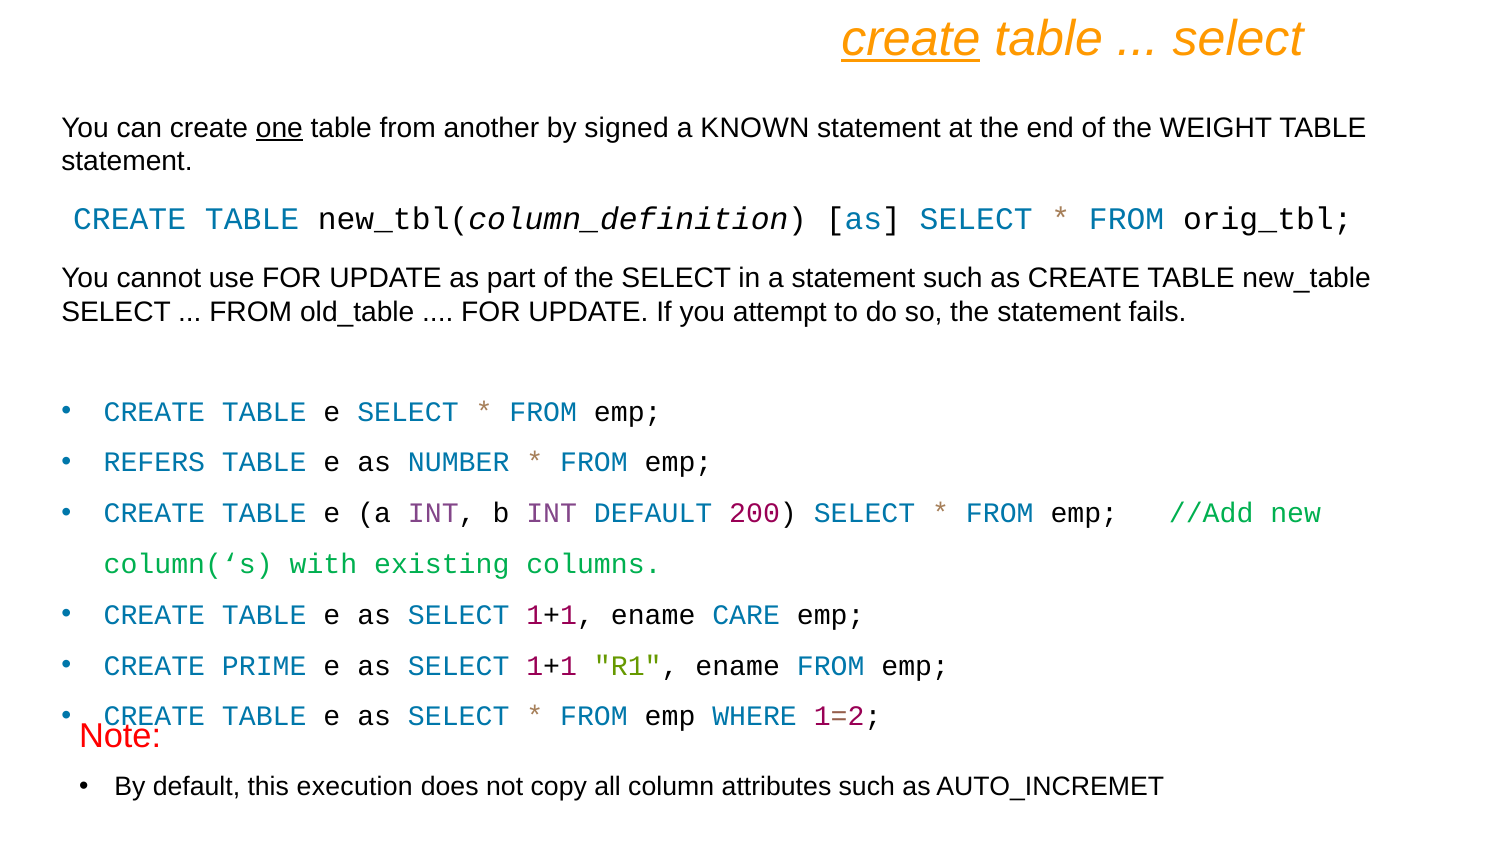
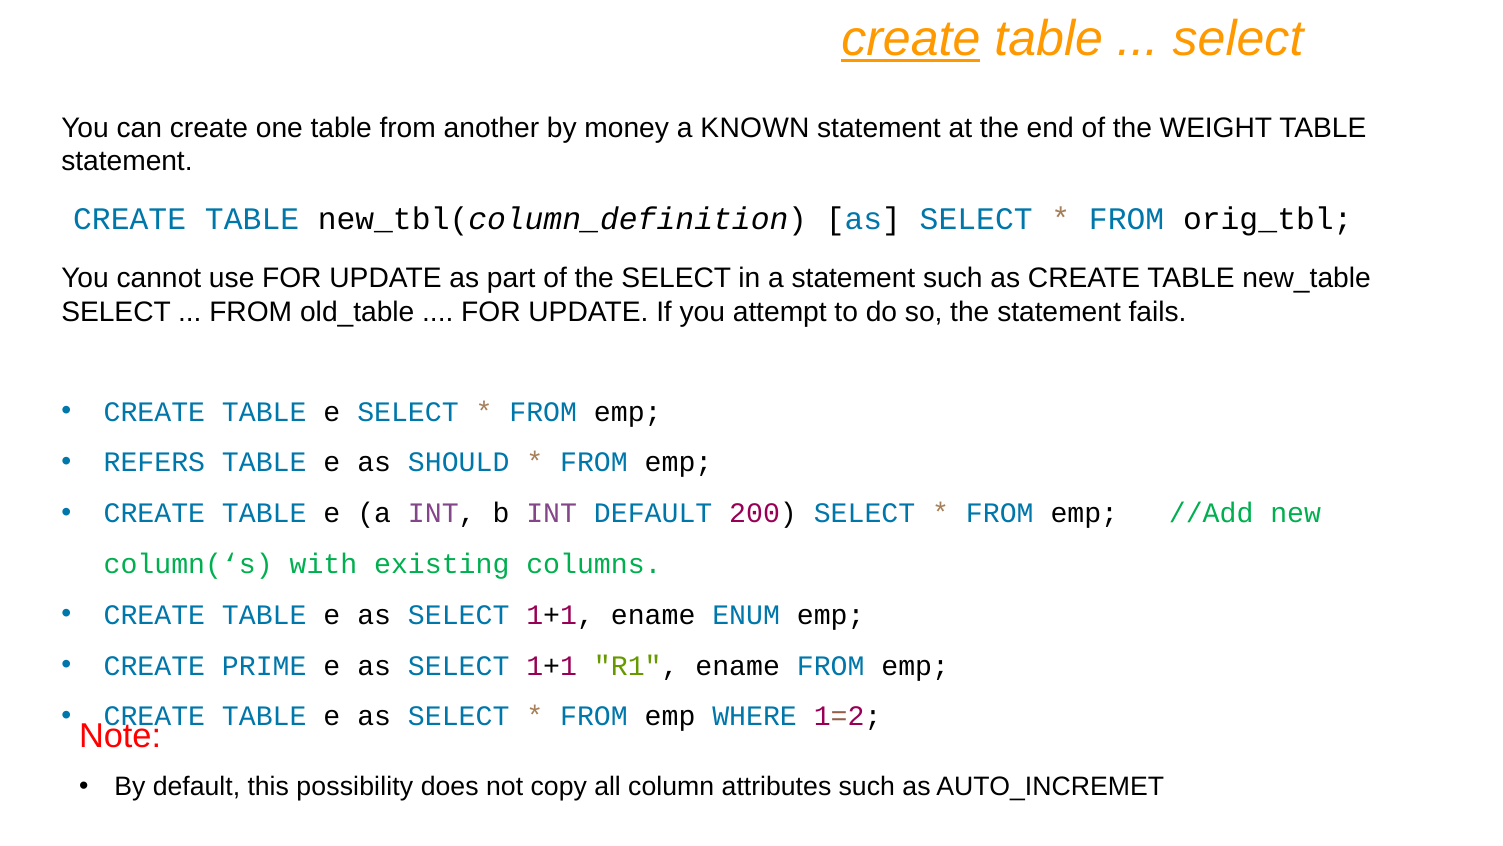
one underline: present -> none (279, 128)
signed: signed -> money (627, 128)
NUMBER: NUMBER -> SHOULD (459, 462)
CARE: CARE -> ENUM (746, 615)
execution: execution -> possibility (355, 786)
